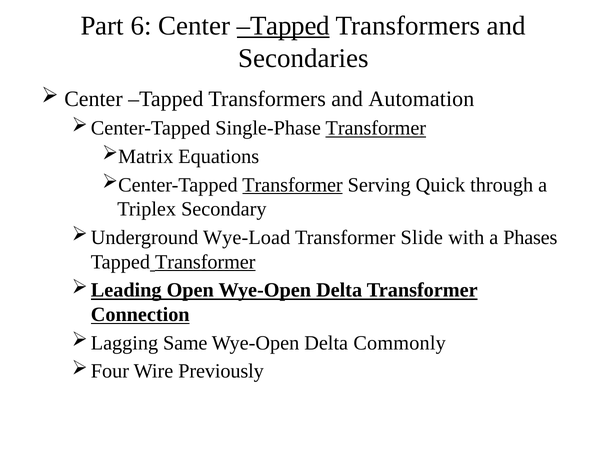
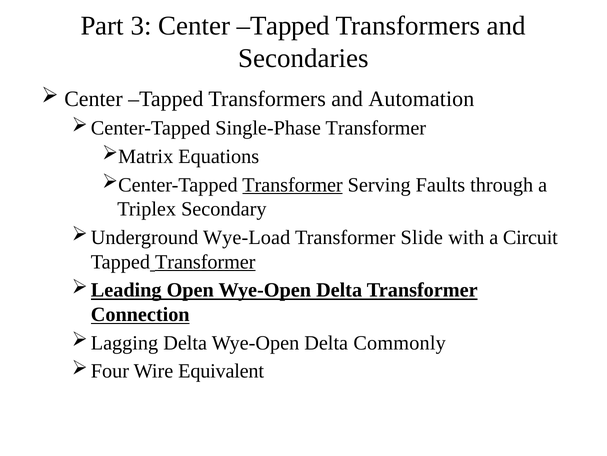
6: 6 -> 3 (141, 26)
Tapped underline: present -> none (283, 26)
Transformer underline: present -> none (376, 128)
Quick: Quick -> Faults (440, 185)
Phases: Phases -> Circuit (530, 237)
Same: Same -> Delta (185, 342)
Previously: Previously -> Equivalent (221, 371)
